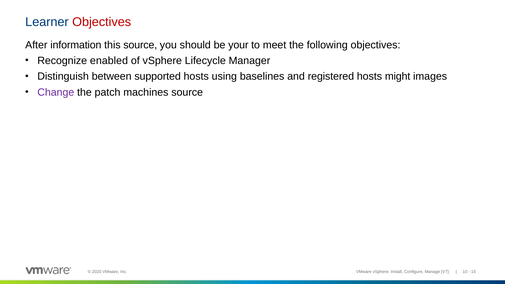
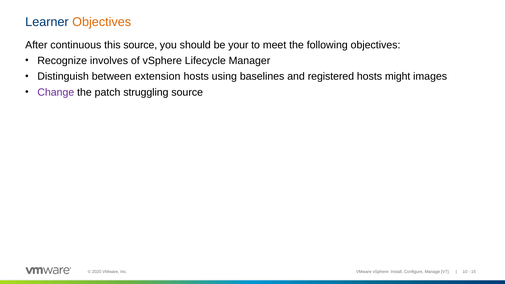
Objectives colour: red -> orange (102, 22)
information: information -> continuous (76, 45)
enabled: enabled -> involves (109, 61)
supported: supported -> extension (158, 77)
machines: machines -> struggling (146, 92)
